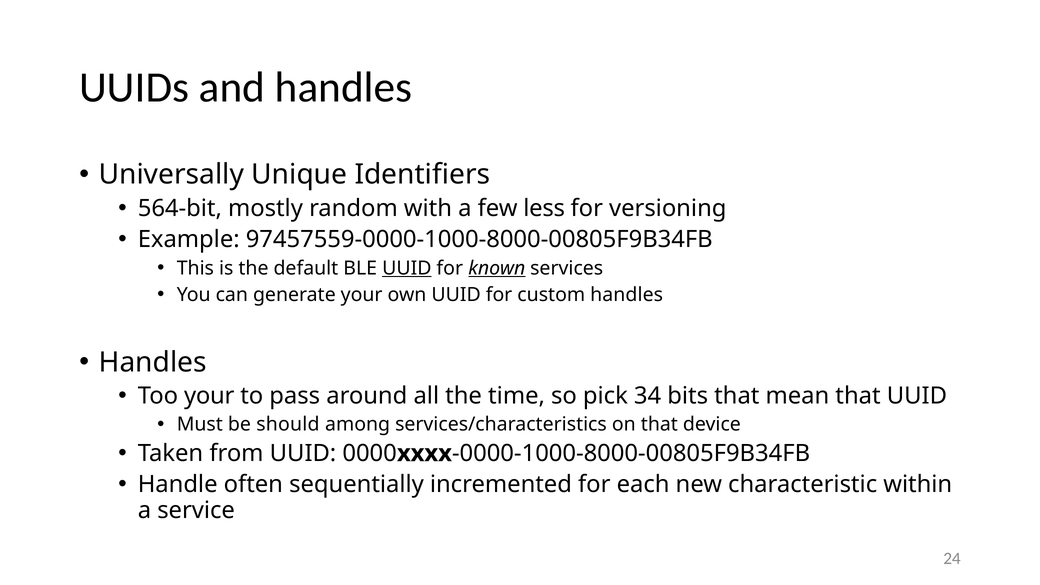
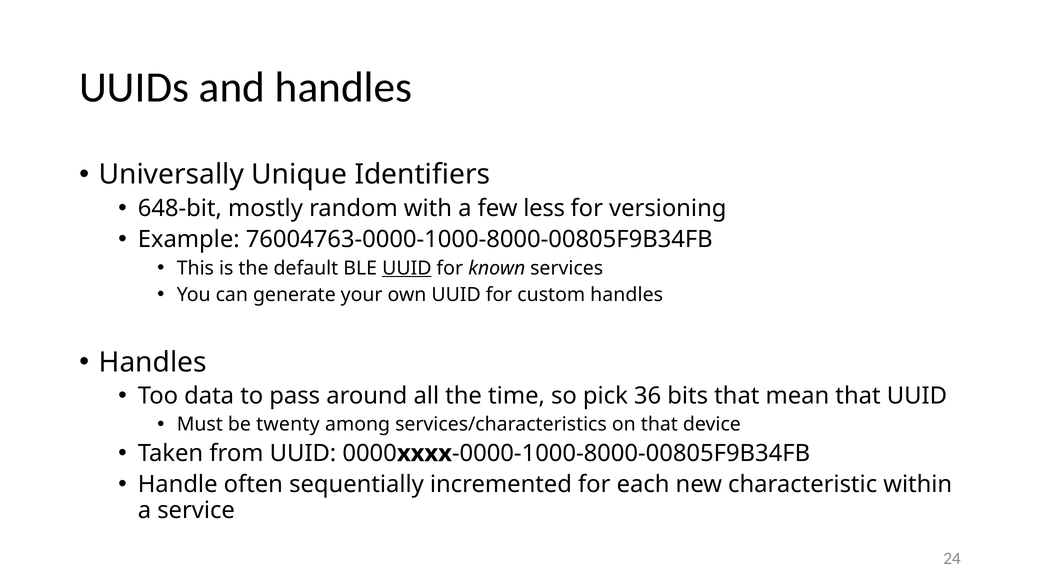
564-bit: 564-bit -> 648-bit (180, 208)
97457559-0000-1000-8000-00805F9B34FB: 97457559-0000-1000-8000-00805F9B34FB -> 76004763-0000-1000-8000-00805F9B34FB (479, 239)
known underline: present -> none (497, 268)
Too your: your -> data (209, 396)
34: 34 -> 36 (648, 396)
should: should -> twenty (288, 425)
